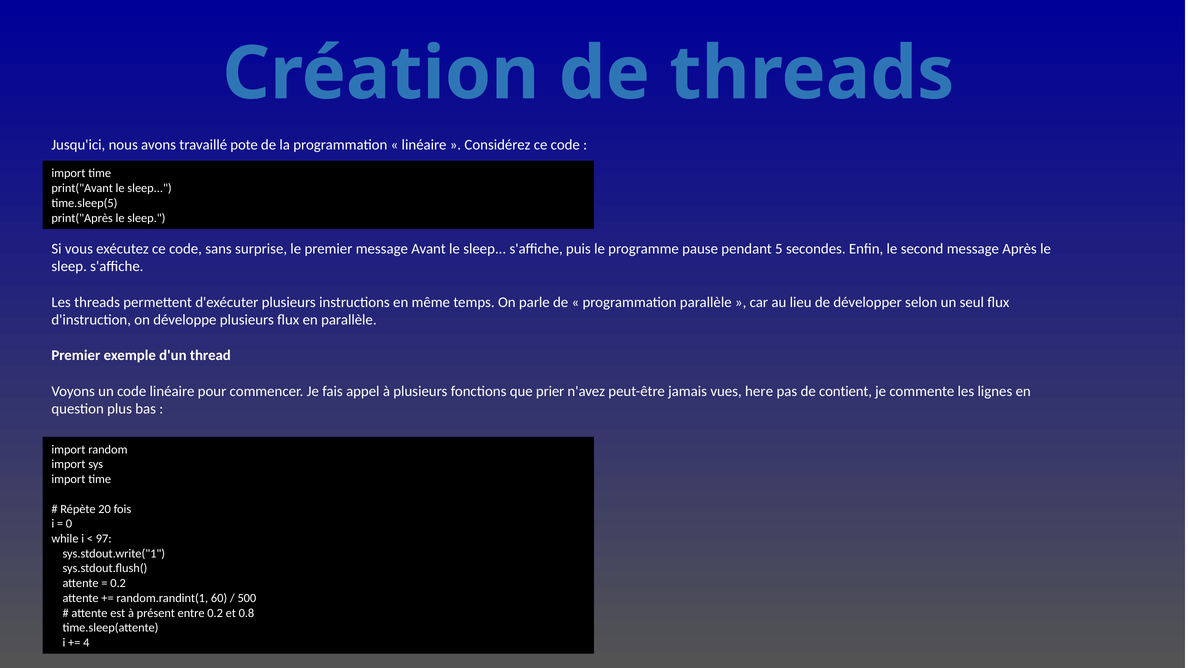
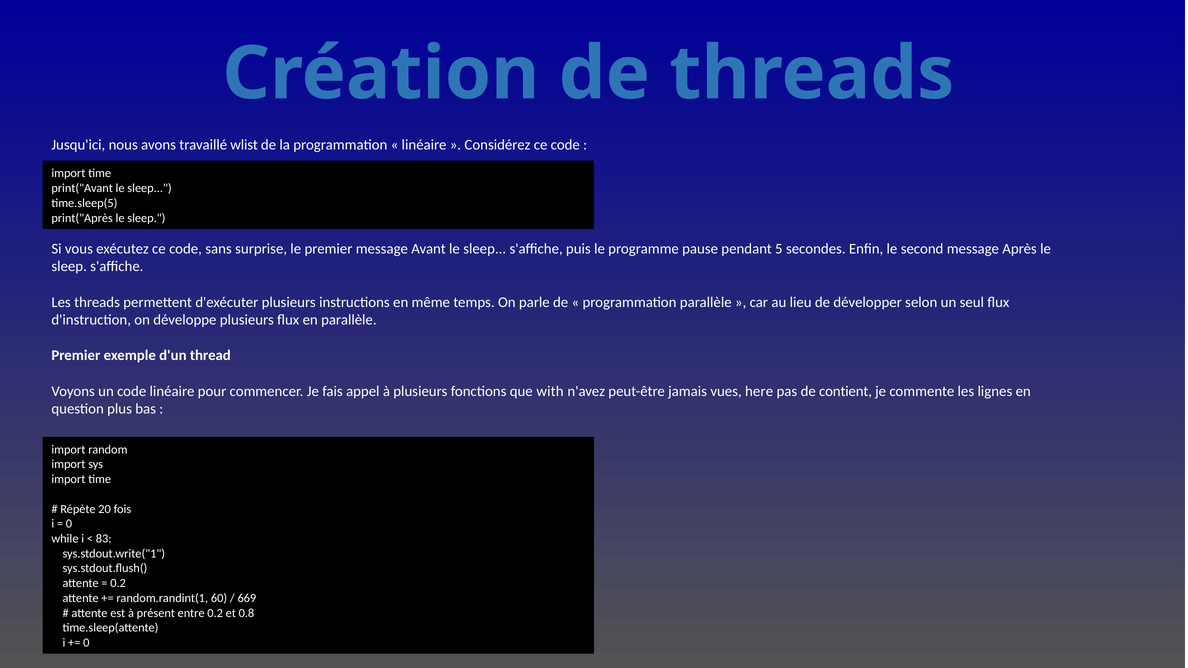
pote: pote -> wlist (244, 145)
prier: prier -> with (550, 391)
97: 97 -> 83 (104, 539)
500: 500 -> 669 (247, 598)
4: 4 -> 0 (86, 643)
